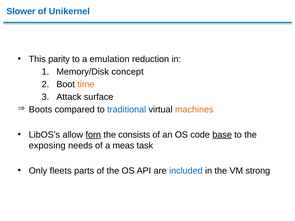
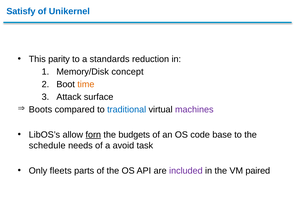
Slower: Slower -> Satisfy (21, 11)
emulation: emulation -> standards (110, 59)
machines colour: orange -> purple (194, 110)
consists: consists -> budgets (134, 135)
base underline: present -> none (222, 135)
exposing: exposing -> schedule (47, 146)
meas: meas -> avoid (123, 146)
included colour: blue -> purple (186, 171)
strong: strong -> paired (258, 171)
